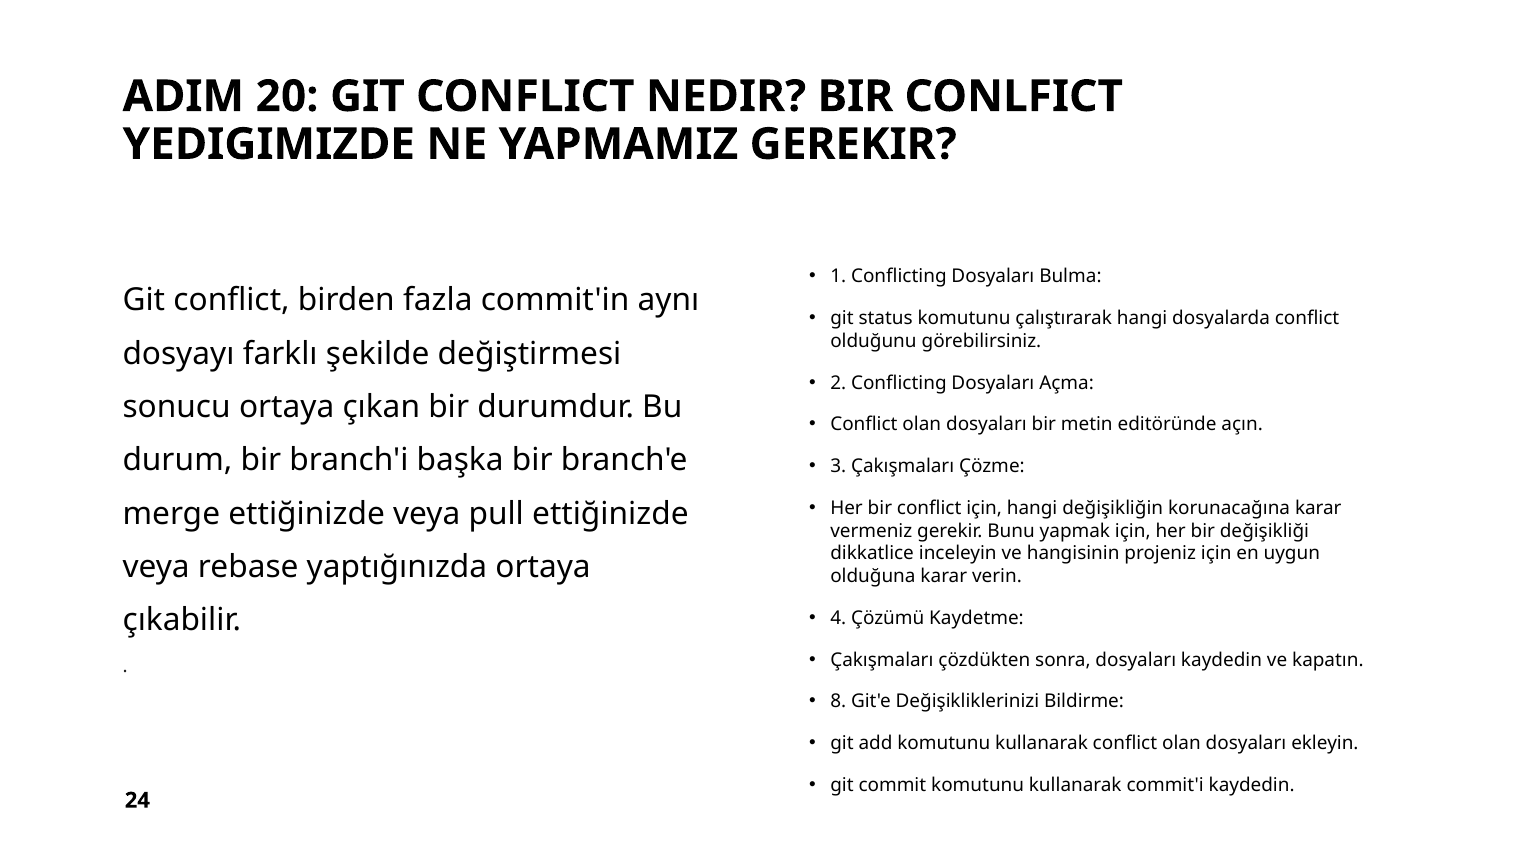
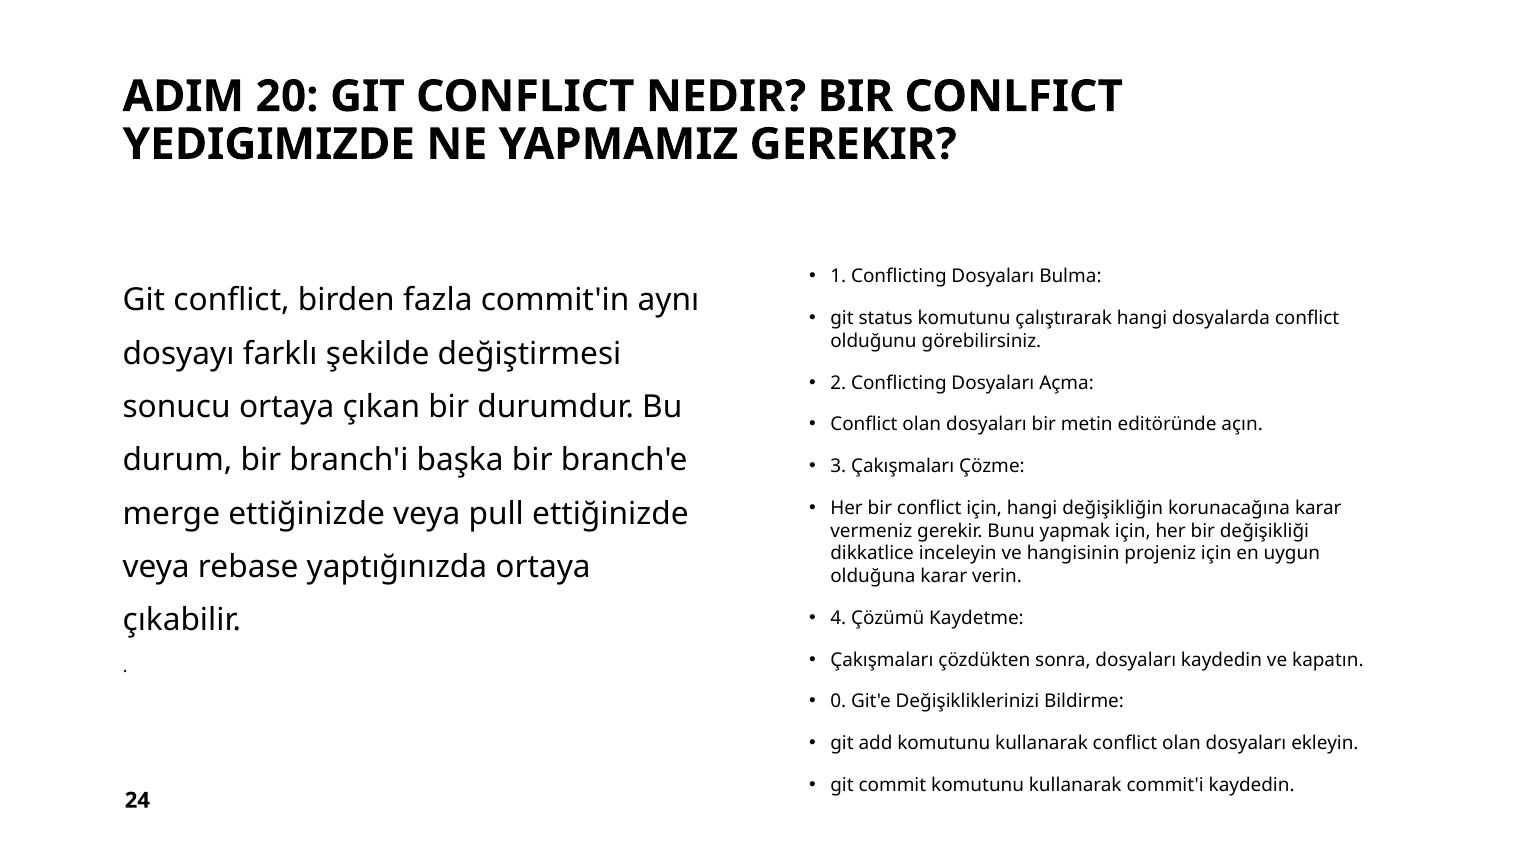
8: 8 -> 0 (838, 701)
